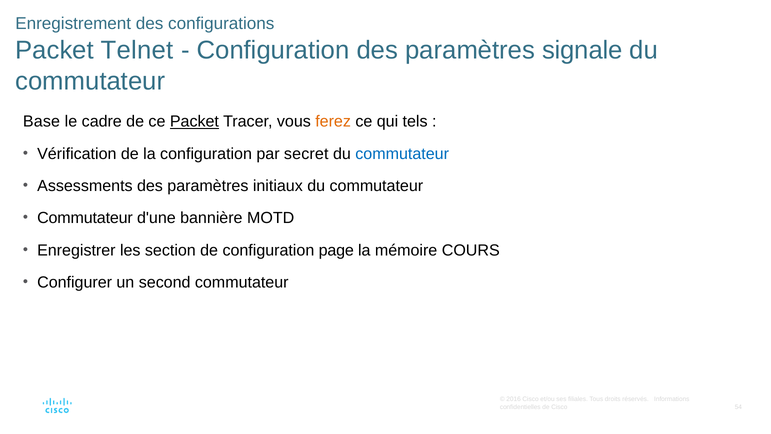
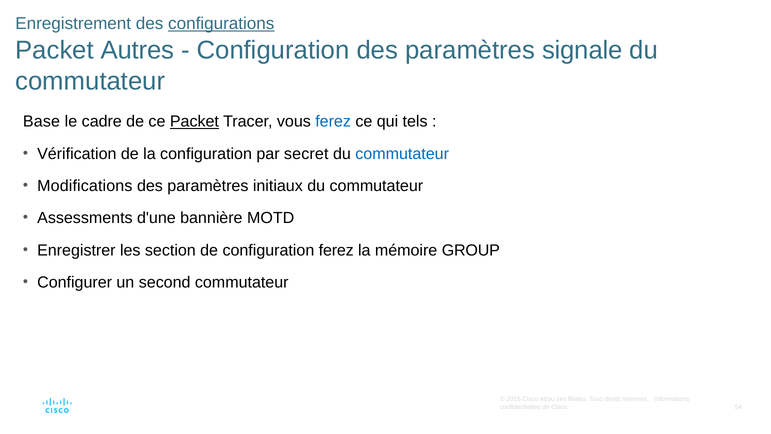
configurations underline: none -> present (221, 24)
Telnet: Telnet -> Autres (137, 50)
ferez colour: orange -> blue (333, 122)
Assessments: Assessments -> Modifications (85, 186)
Commutateur: Commutateur -> Assessments (85, 218)
configuration page: page -> ferez (336, 250)
COURS: COURS -> GROUP (471, 250)
